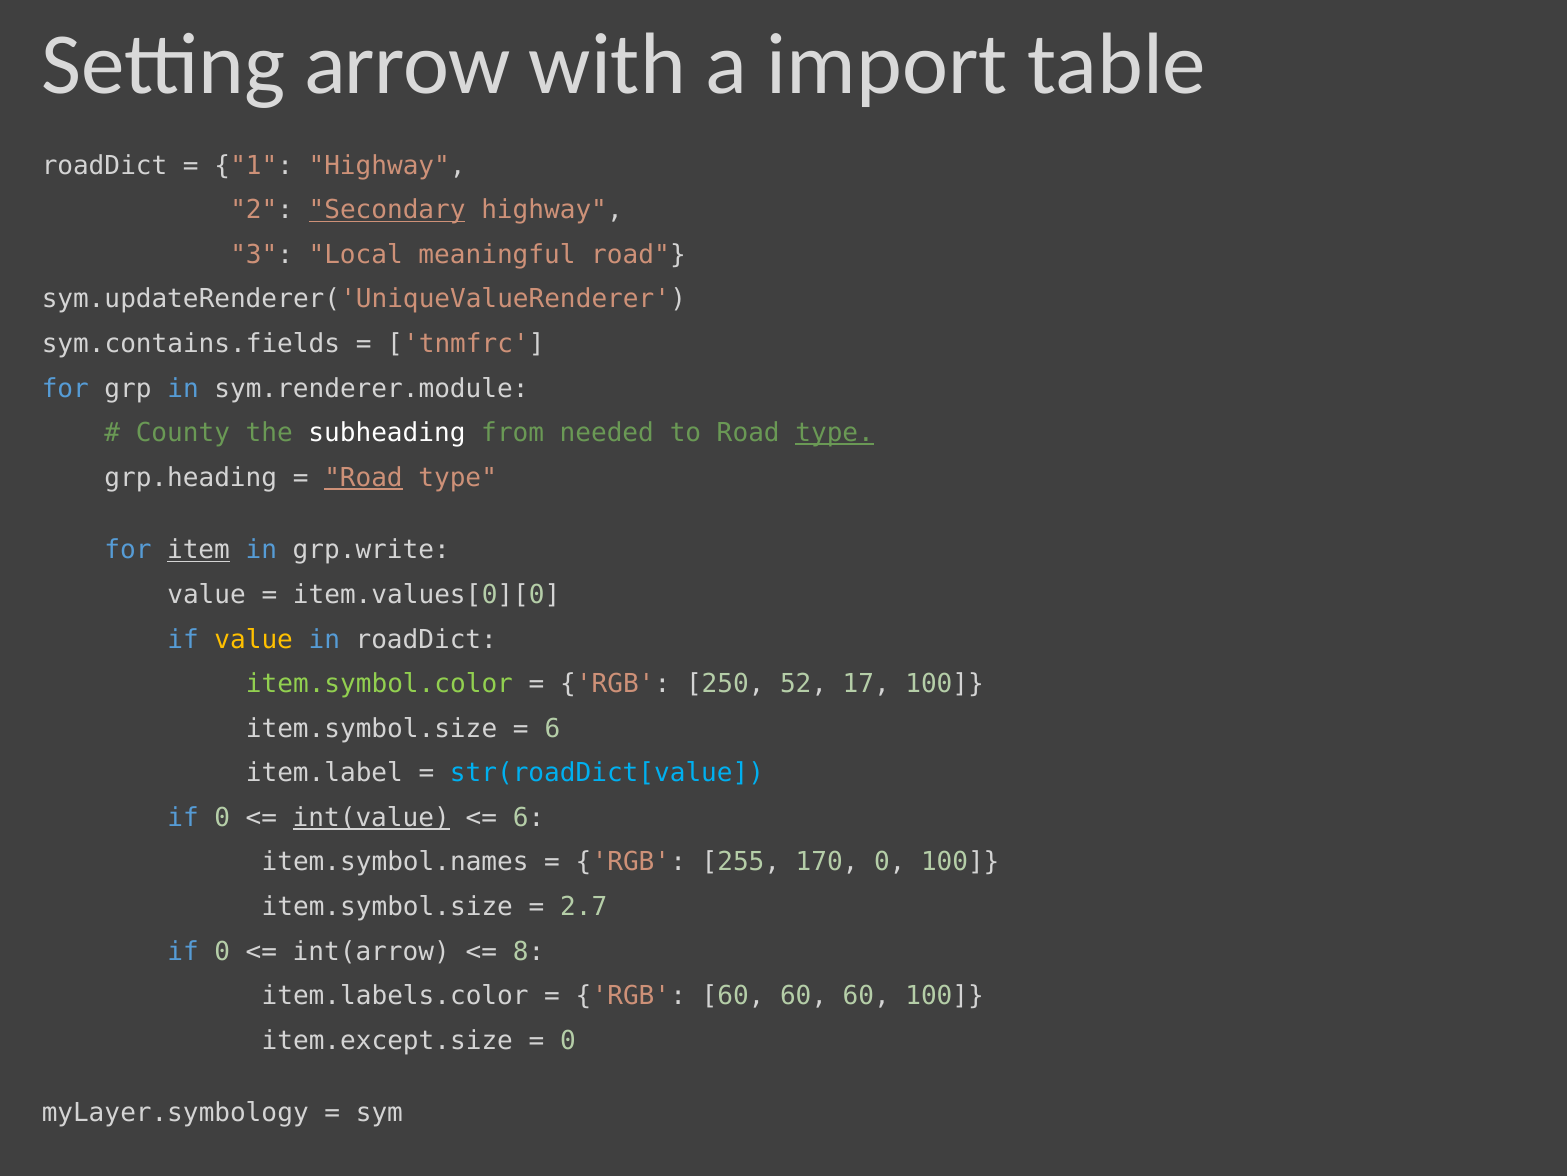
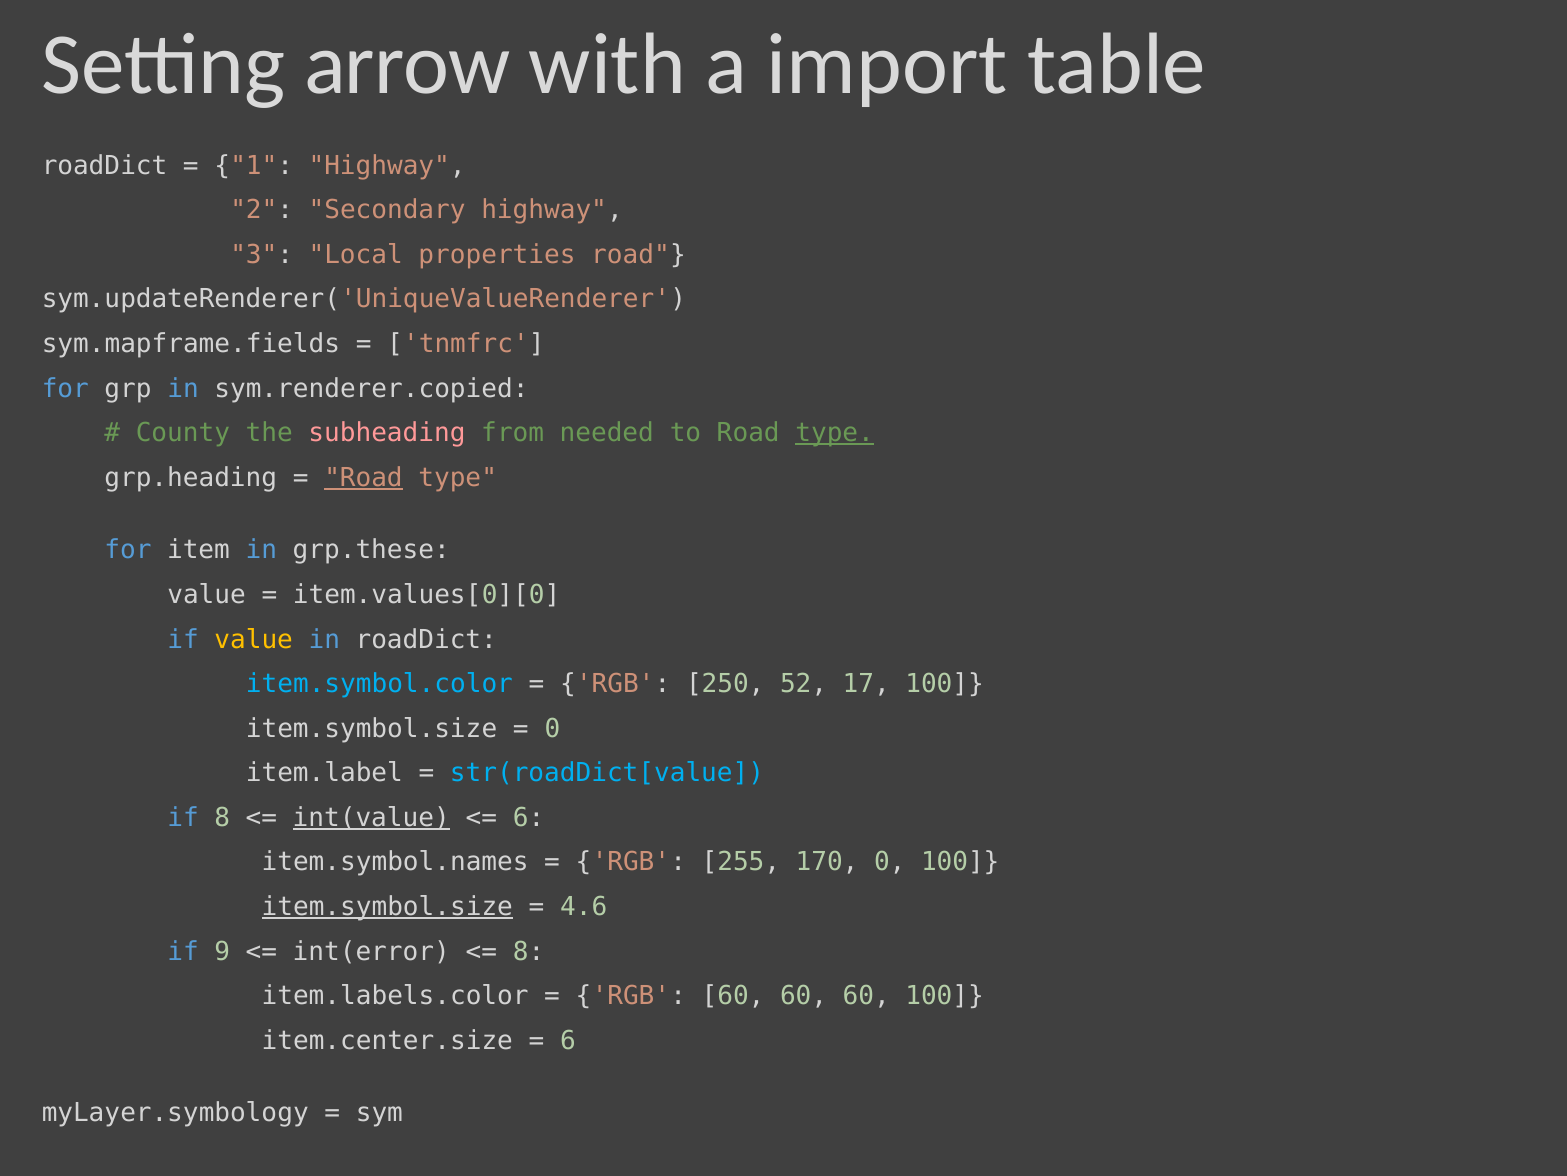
Secondary underline: present -> none (387, 210)
meaningful: meaningful -> properties (497, 255)
sym.contains.fields: sym.contains.fields -> sym.mapframe.fields (191, 344)
sym.renderer.module: sym.renderer.module -> sym.renderer.copied (371, 388)
subheading colour: white -> pink (387, 433)
item underline: present -> none (198, 550)
grp.write: grp.write -> grp.these (371, 550)
item.symbol.color colour: light green -> light blue (379, 684)
6: 6 -> 0 (552, 728)
0: 0 -> 8 (222, 817)
item.symbol.size underline: none -> present (387, 906)
2.7: 2.7 -> 4.6 (584, 906)
0: 0 -> 9 (222, 951)
int(arrow: int(arrow -> int(error (371, 951)
item.except.size: item.except.size -> item.center.size (387, 1040)
0: 0 -> 6 (568, 1040)
